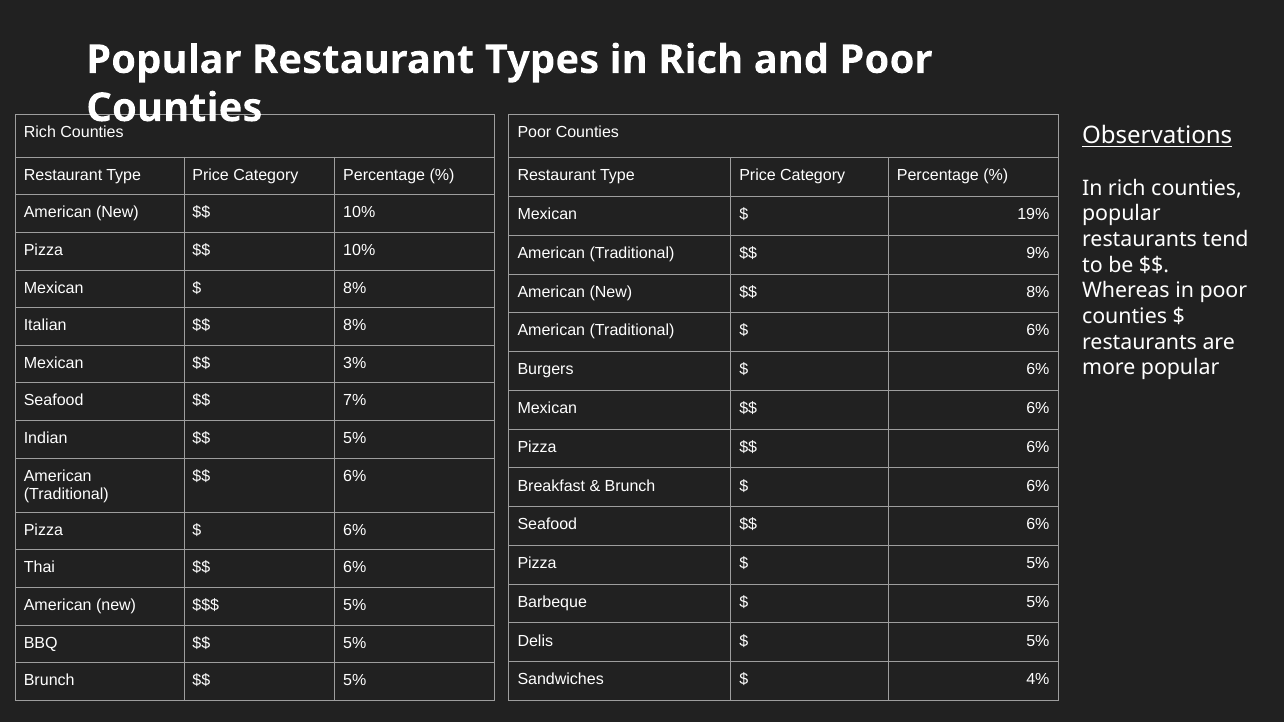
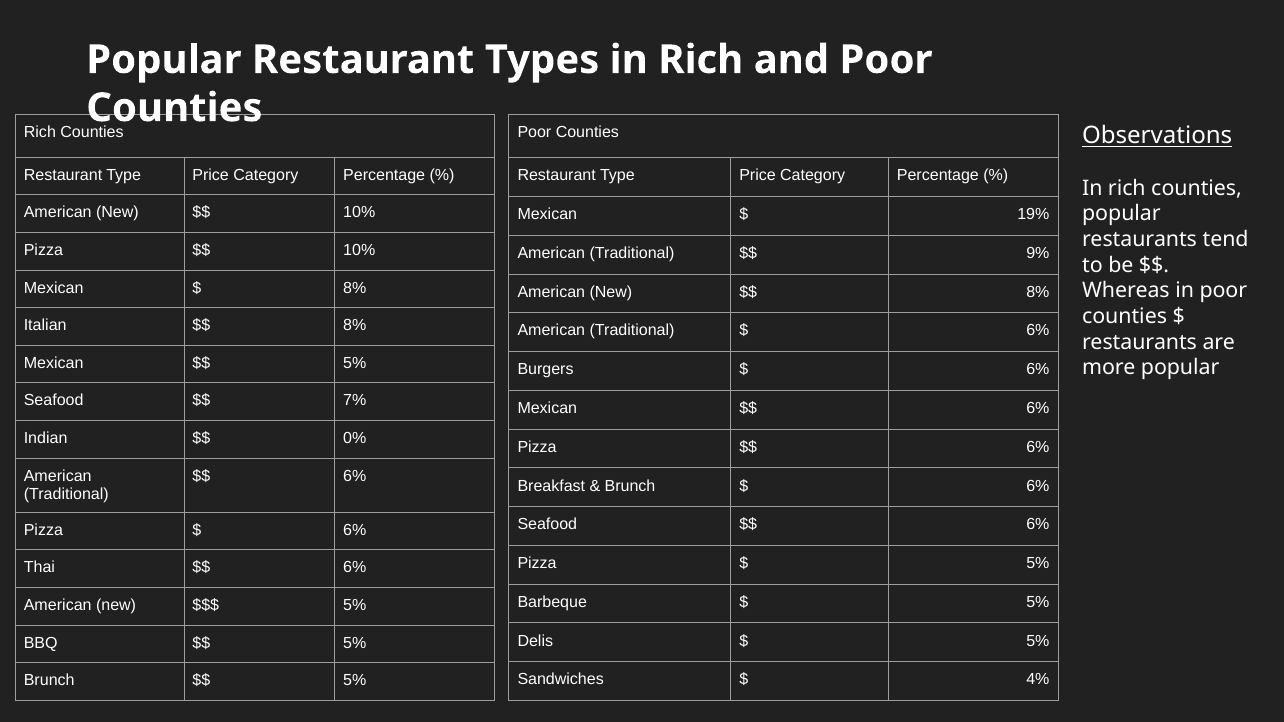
3%: 3% -> 5% (355, 363)
5%: 5% -> 0% (355, 438)
